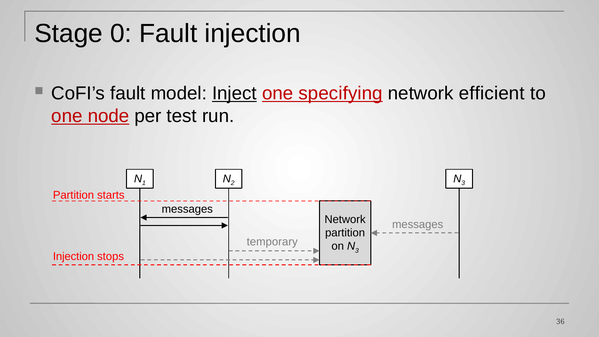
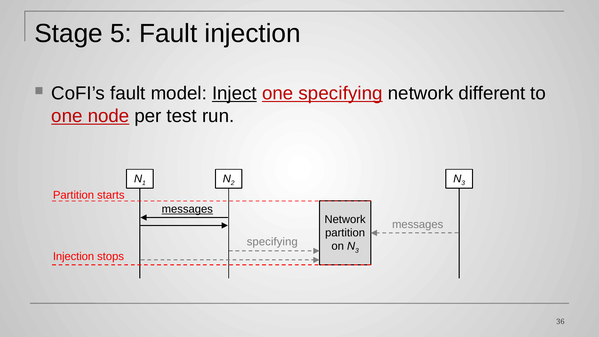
0: 0 -> 5 (121, 33)
efficient: efficient -> different (492, 93)
messages underline: none -> present (187, 209)
temporary: temporary -> specifying (272, 242)
